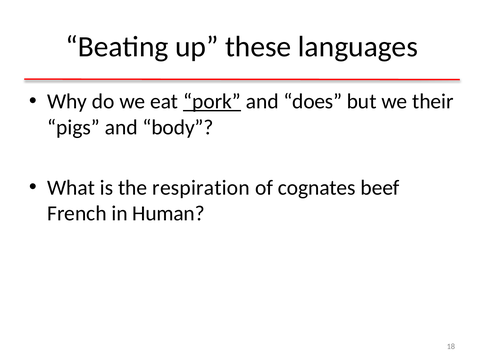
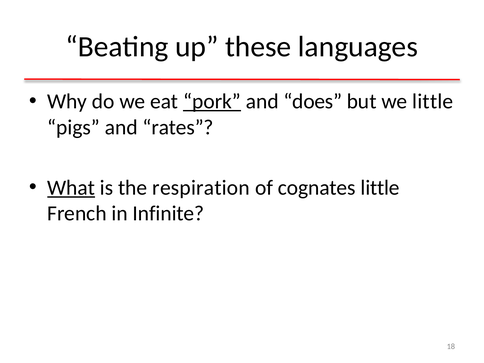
we their: their -> little (433, 102)
body: body -> rates (178, 127)
What underline: none -> present (71, 188)
cognates beef: beef -> little (380, 188)
Human: Human -> Infinite (168, 213)
